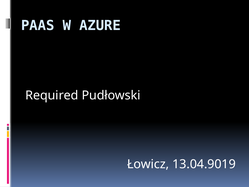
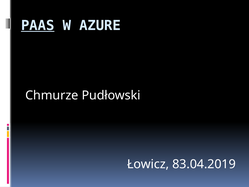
PAAS underline: none -> present (38, 25)
Required: Required -> Chmurze (52, 95)
13.04.9019: 13.04.9019 -> 83.04.2019 (204, 164)
